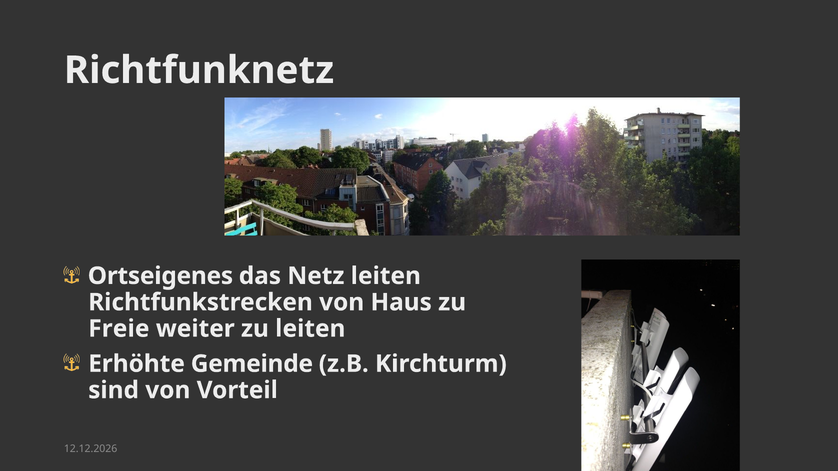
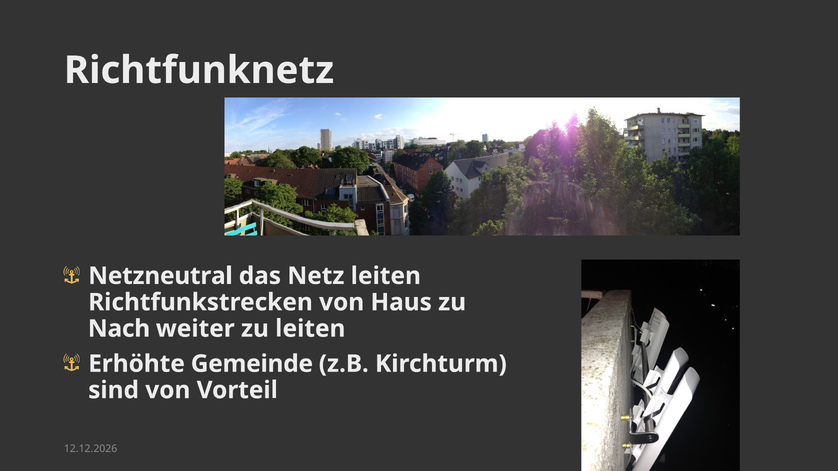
Ortseigenes: Ortseigenes -> Netzneutral (160, 276)
Freie: Freie -> Nach (119, 329)
